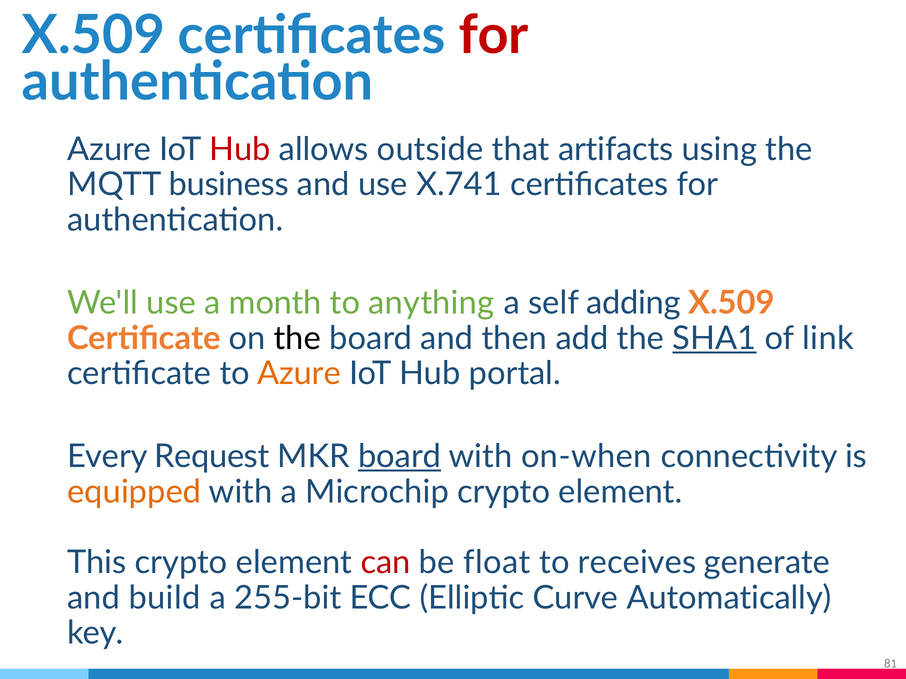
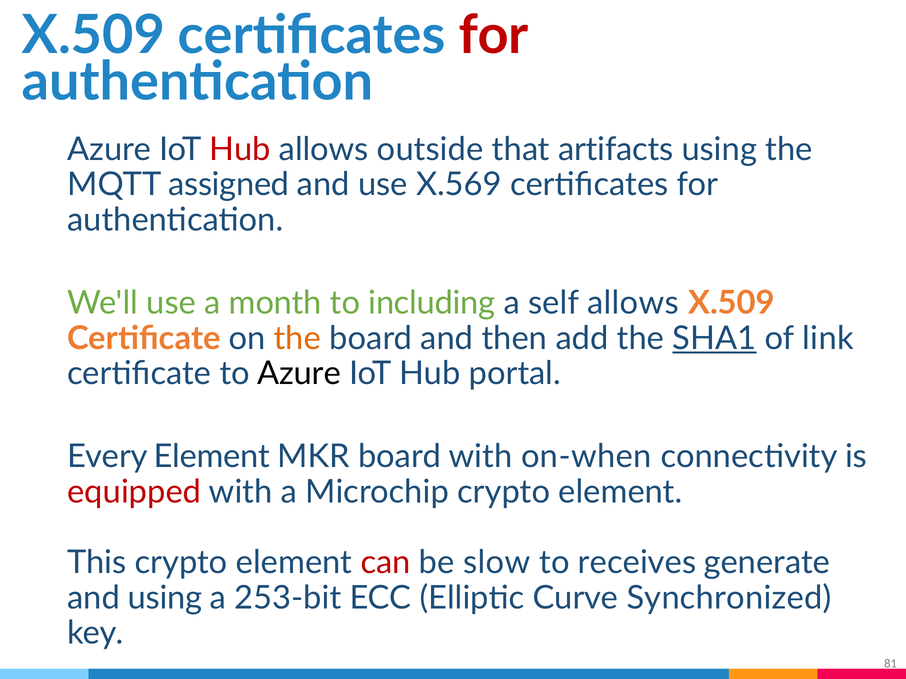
business: business -> assigned (229, 185)
X.741: X.741 -> X.569 (459, 185)
anything: anything -> including (432, 303)
self adding: adding -> allows (633, 303)
the colour: black -> orange (297, 339)
Azure colour: orange -> black (299, 374)
Request: Request -> Element (212, 457)
board underline: present -> none (400, 457)
equipped colour: orange -> red (134, 492)
float: float -> slow (497, 563)
and build: build -> using (165, 598)
255-bit: 255-bit -> 253-bit (288, 598)
Automatically: Automatically -> Synchronized (729, 598)
